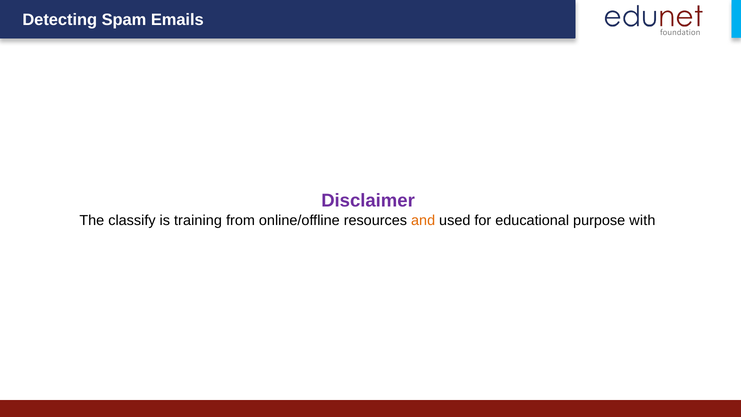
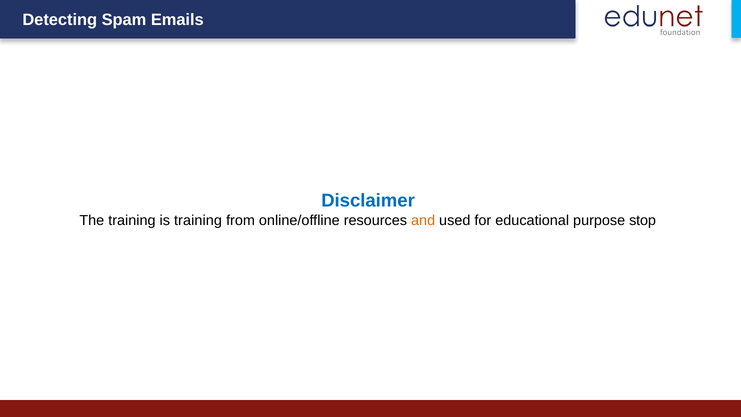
Disclaimer colour: purple -> blue (368, 201)
The classify: classify -> training (132, 220)
with: with -> stop (643, 220)
